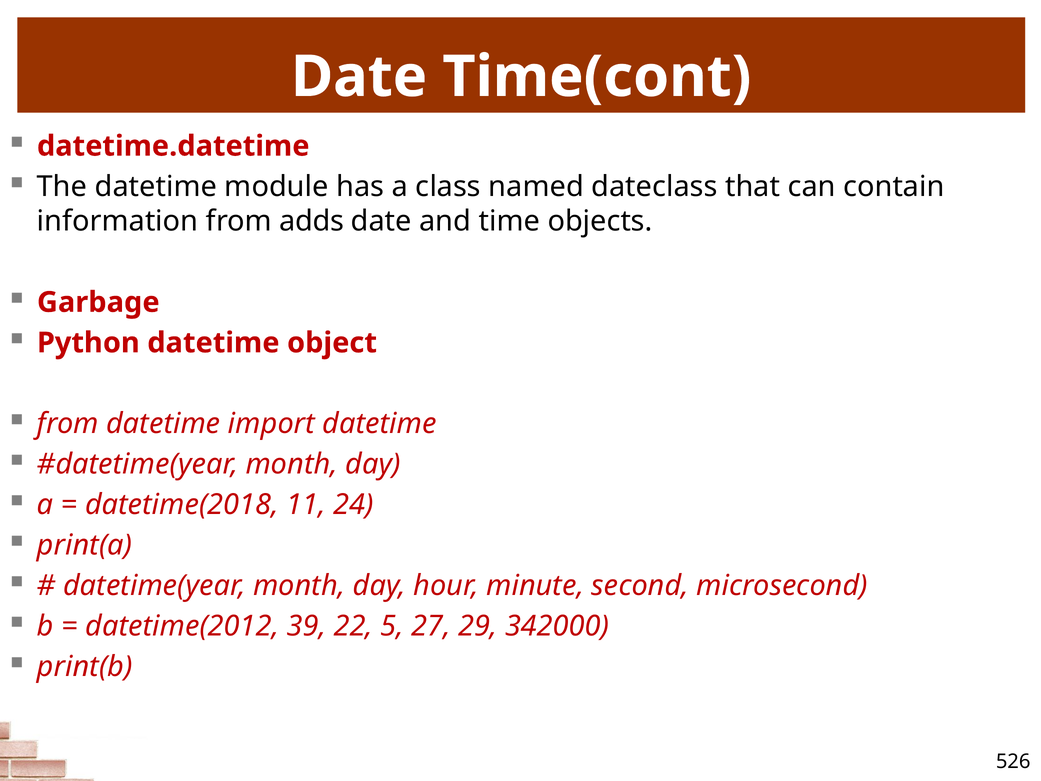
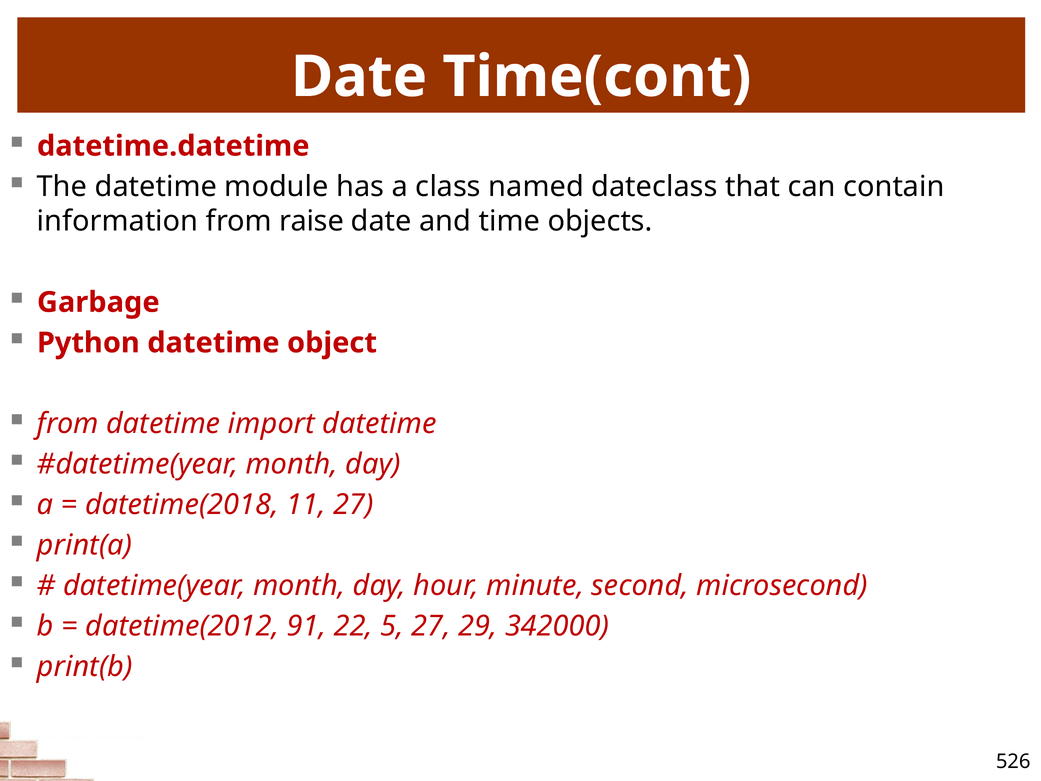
adds: adds -> raise (311, 221)
11 24: 24 -> 27 (353, 505)
39: 39 -> 91 (306, 626)
